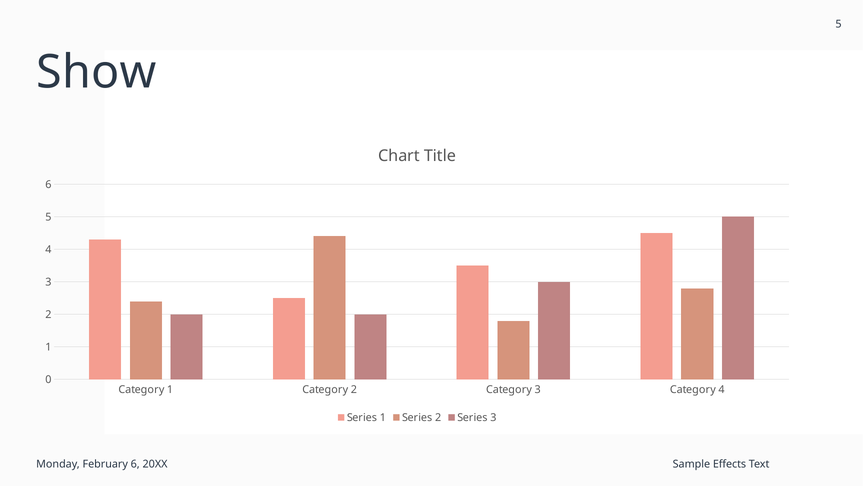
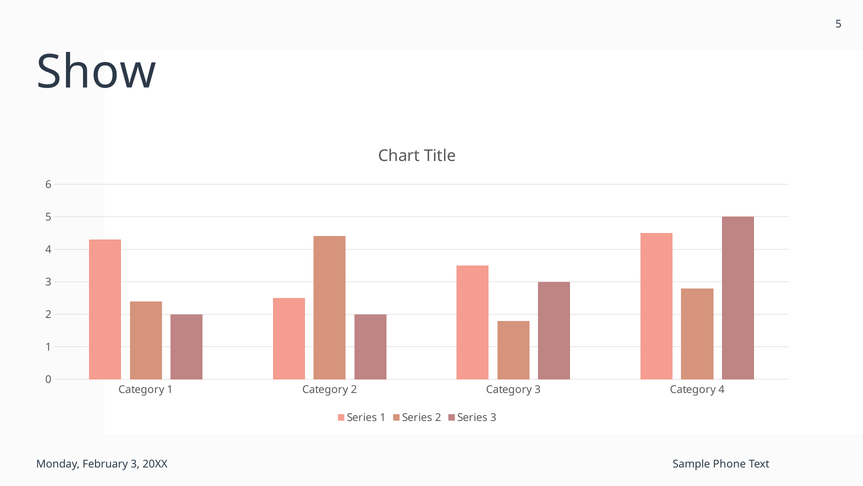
February 6: 6 -> 3 (135, 464)
Effects: Effects -> Phone (729, 464)
